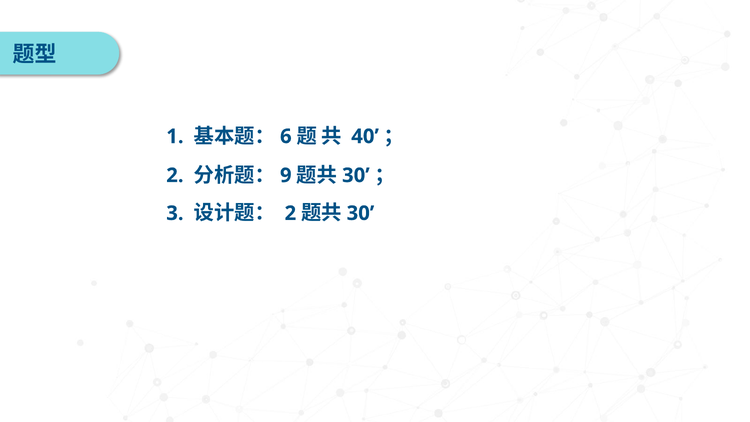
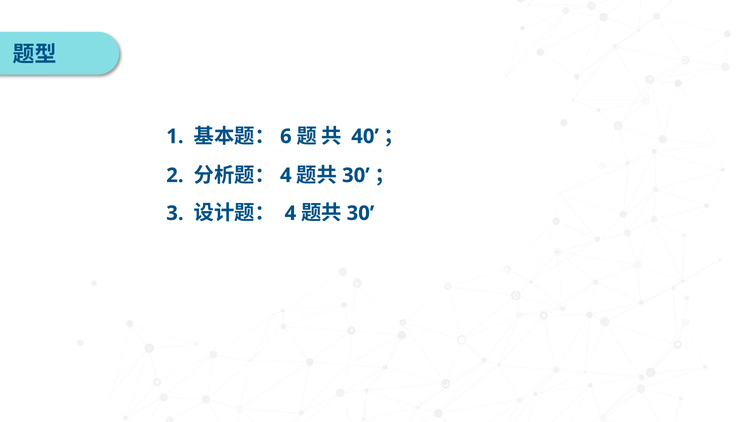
9: 9 -> 4 (286, 175)
2: 2 -> 4 (290, 213)
